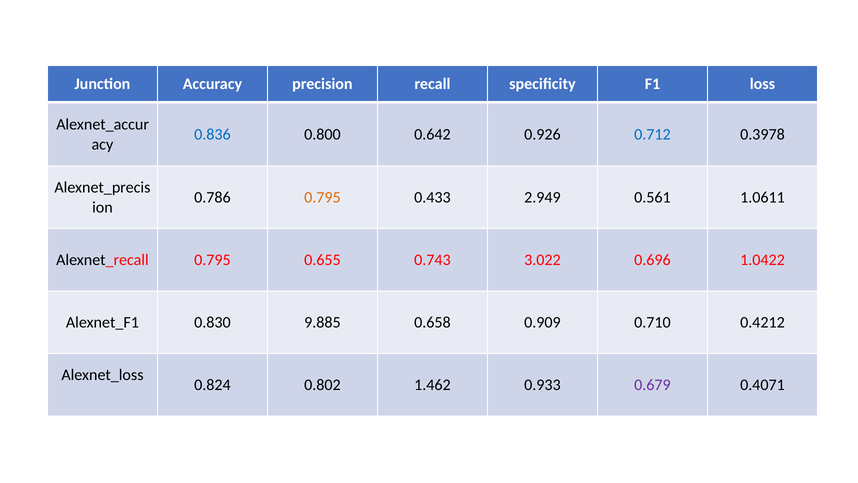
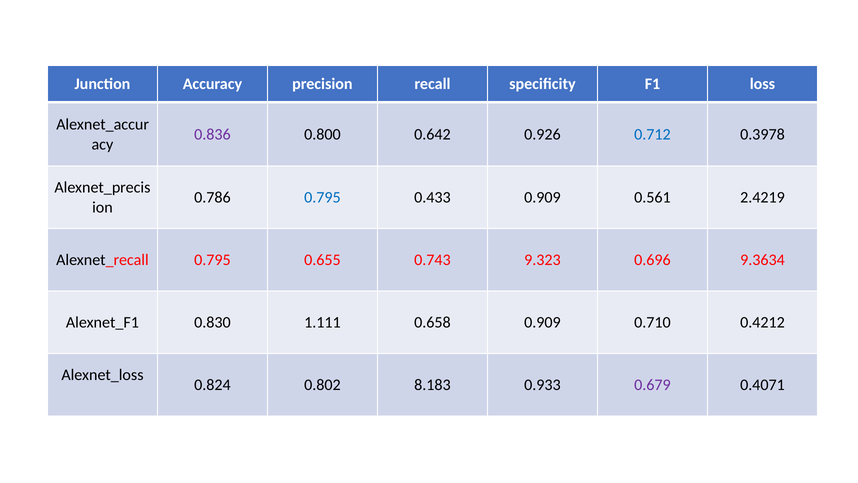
0.836 colour: blue -> purple (212, 134)
0.795 colour: orange -> blue (322, 197)
0.433 2.949: 2.949 -> 0.909 (542, 197)
1.0611: 1.0611 -> 2.4219 (762, 197)
3.022: 3.022 -> 9.323 (542, 260)
1.0422: 1.0422 -> 9.3634 (762, 260)
9.885: 9.885 -> 1.111 (322, 322)
1.462: 1.462 -> 8.183 (432, 385)
